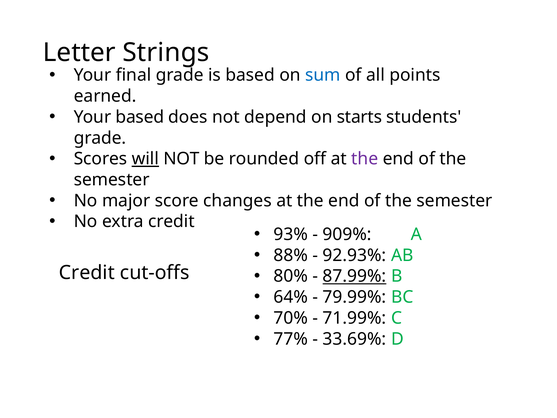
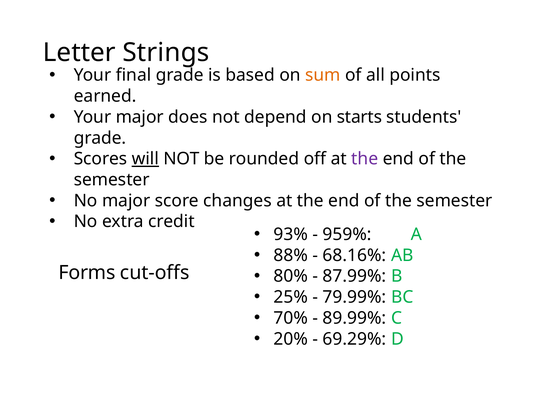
sum colour: blue -> orange (323, 75)
Your based: based -> major (140, 117)
909%: 909% -> 959% (347, 234)
92.93%: 92.93% -> 68.16% (354, 255)
Credit: Credit -> Forms (87, 273)
87.99% underline: present -> none (354, 276)
64%: 64% -> 25% (291, 297)
71.99%: 71.99% -> 89.99% (354, 318)
77%: 77% -> 20% (291, 339)
33.69%: 33.69% -> 69.29% (354, 339)
